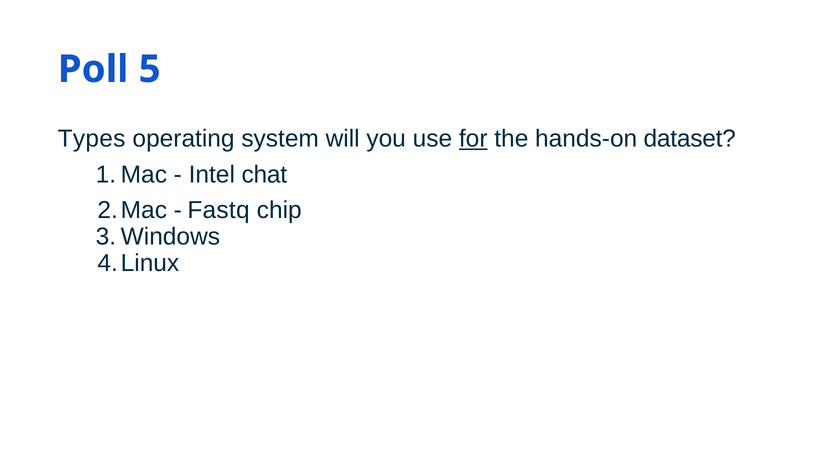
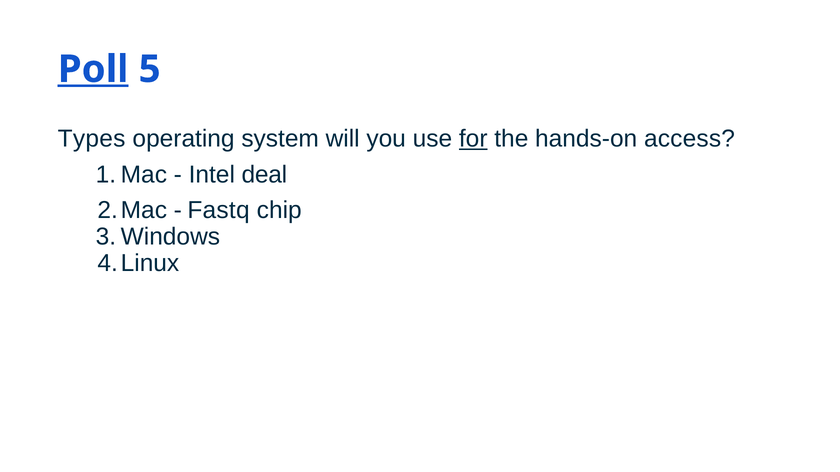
Poll underline: none -> present (93, 69)
dataset: dataset -> access (689, 139)
chat: chat -> deal (264, 175)
